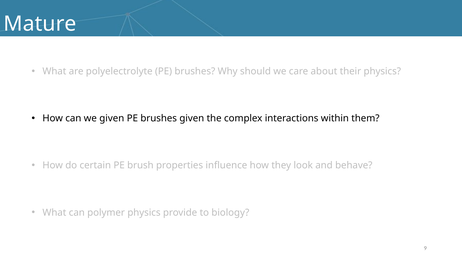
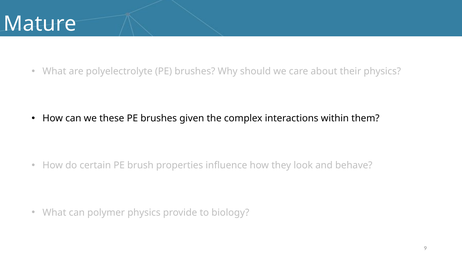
we given: given -> these (112, 118)
